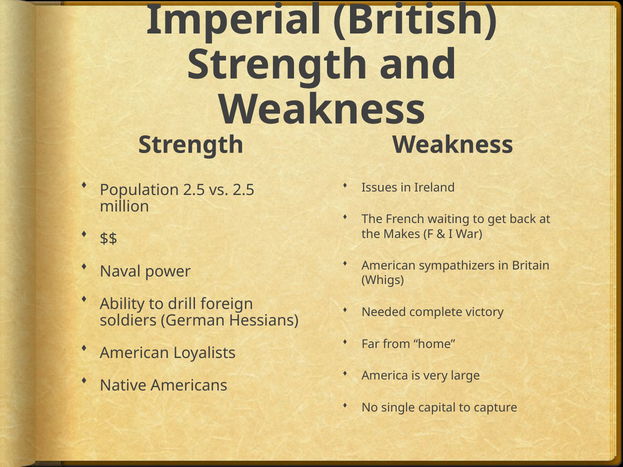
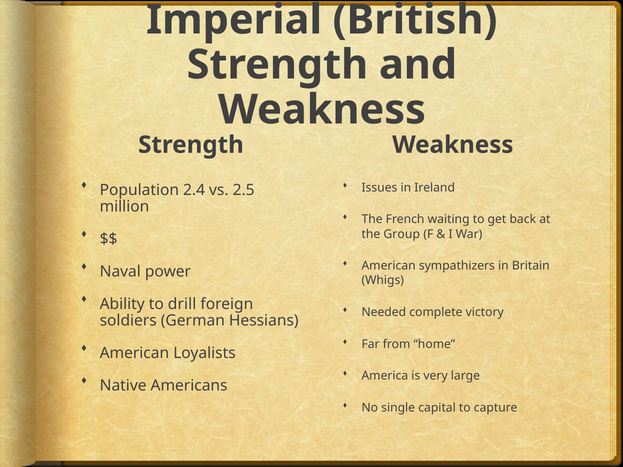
Population 2.5: 2.5 -> 2.4 (194, 190)
Makes: Makes -> Group (402, 234)
